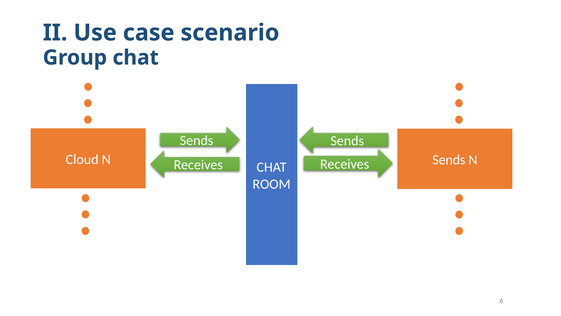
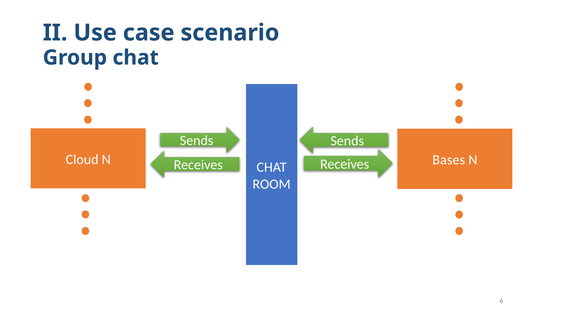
Sends: Sends -> Bases (449, 160)
